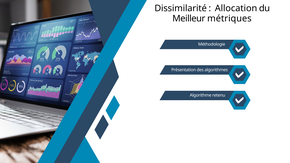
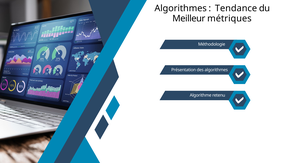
Dissimilarité: Dissimilarité -> Algorithmes (181, 8)
Allocation: Allocation -> Tendance (236, 8)
